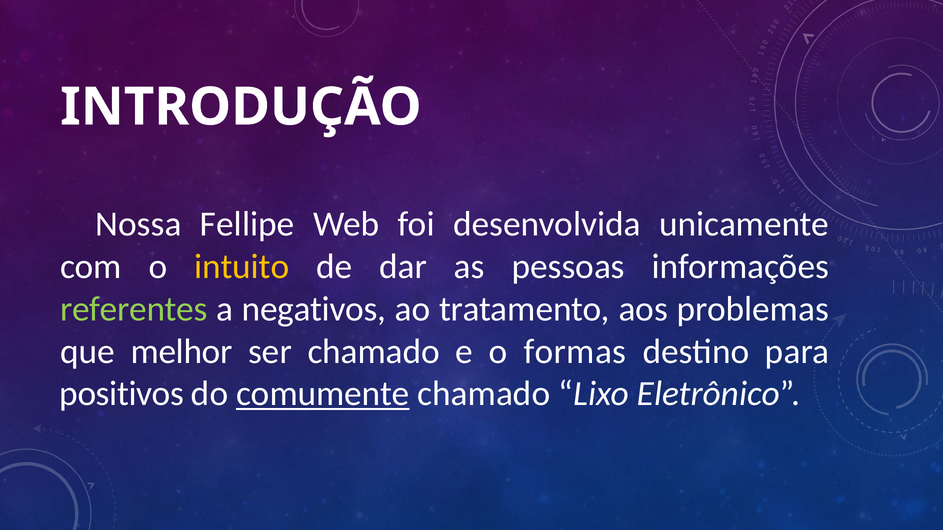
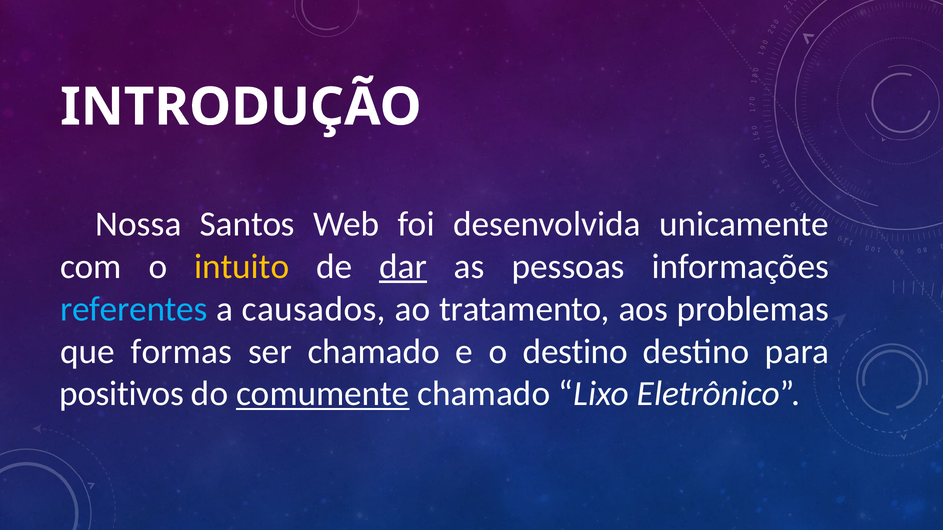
Fellipe: Fellipe -> Santos (247, 224)
dar underline: none -> present (403, 267)
referentes colour: light green -> light blue (134, 309)
negativos: negativos -> causados (314, 309)
melhor: melhor -> formas (181, 352)
o formas: formas -> destino (575, 352)
